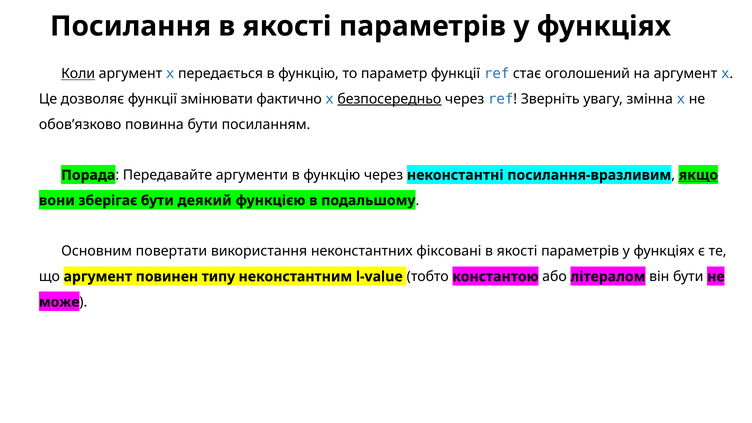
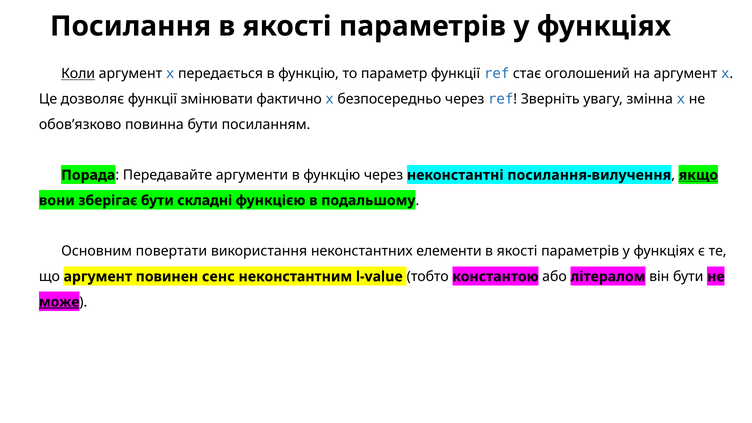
безпосередньо underline: present -> none (389, 99)
посилання-вразливим: посилання-вразливим -> посилання-вилучення (589, 175)
деякий: деякий -> складні (205, 201)
фіксовані: фіксовані -> елементи (449, 251)
типу: типу -> сенс (218, 277)
може underline: none -> present (59, 302)
